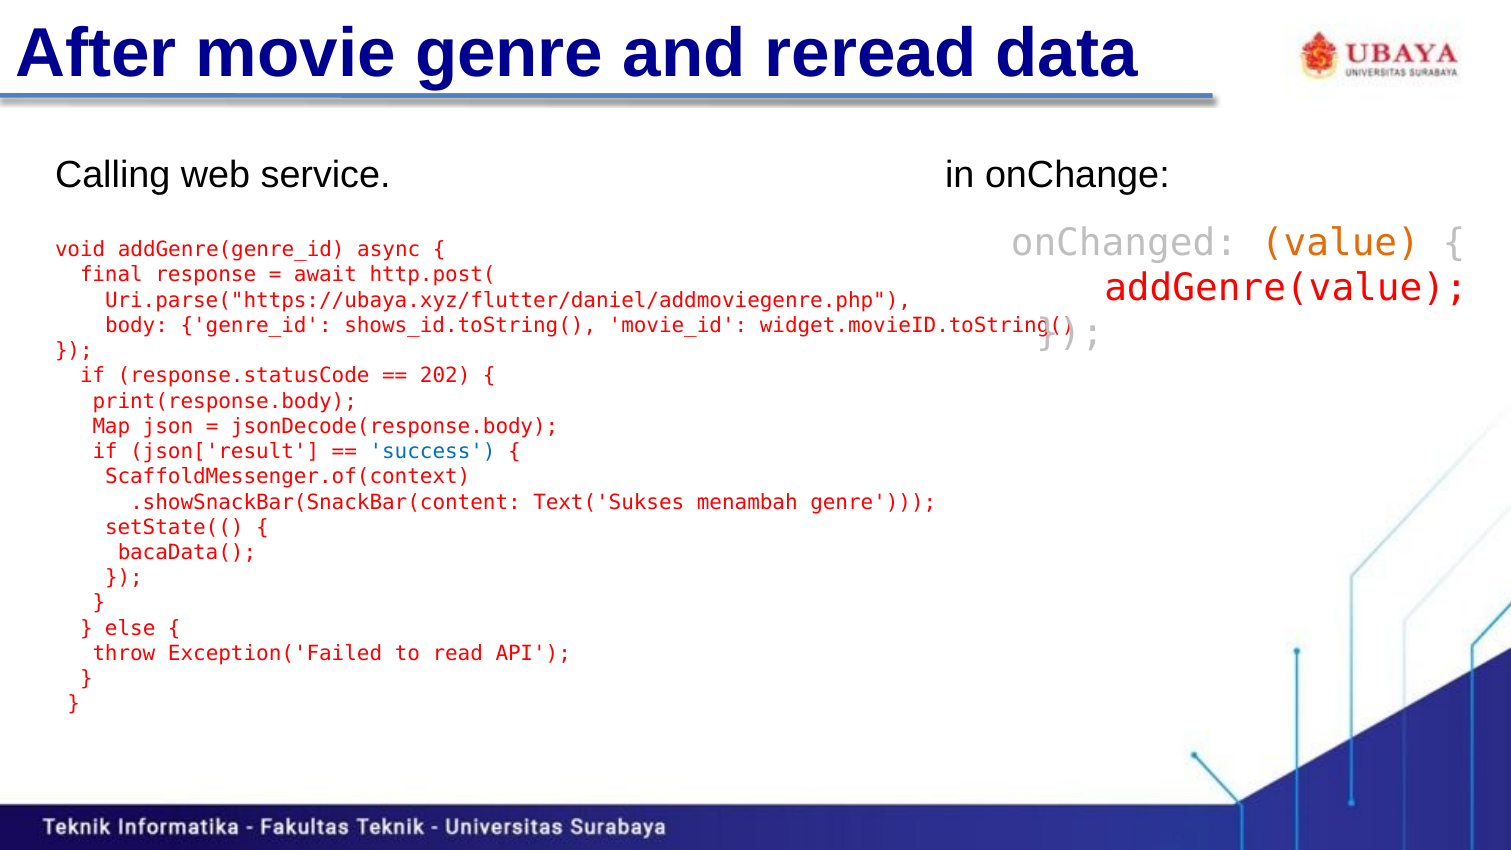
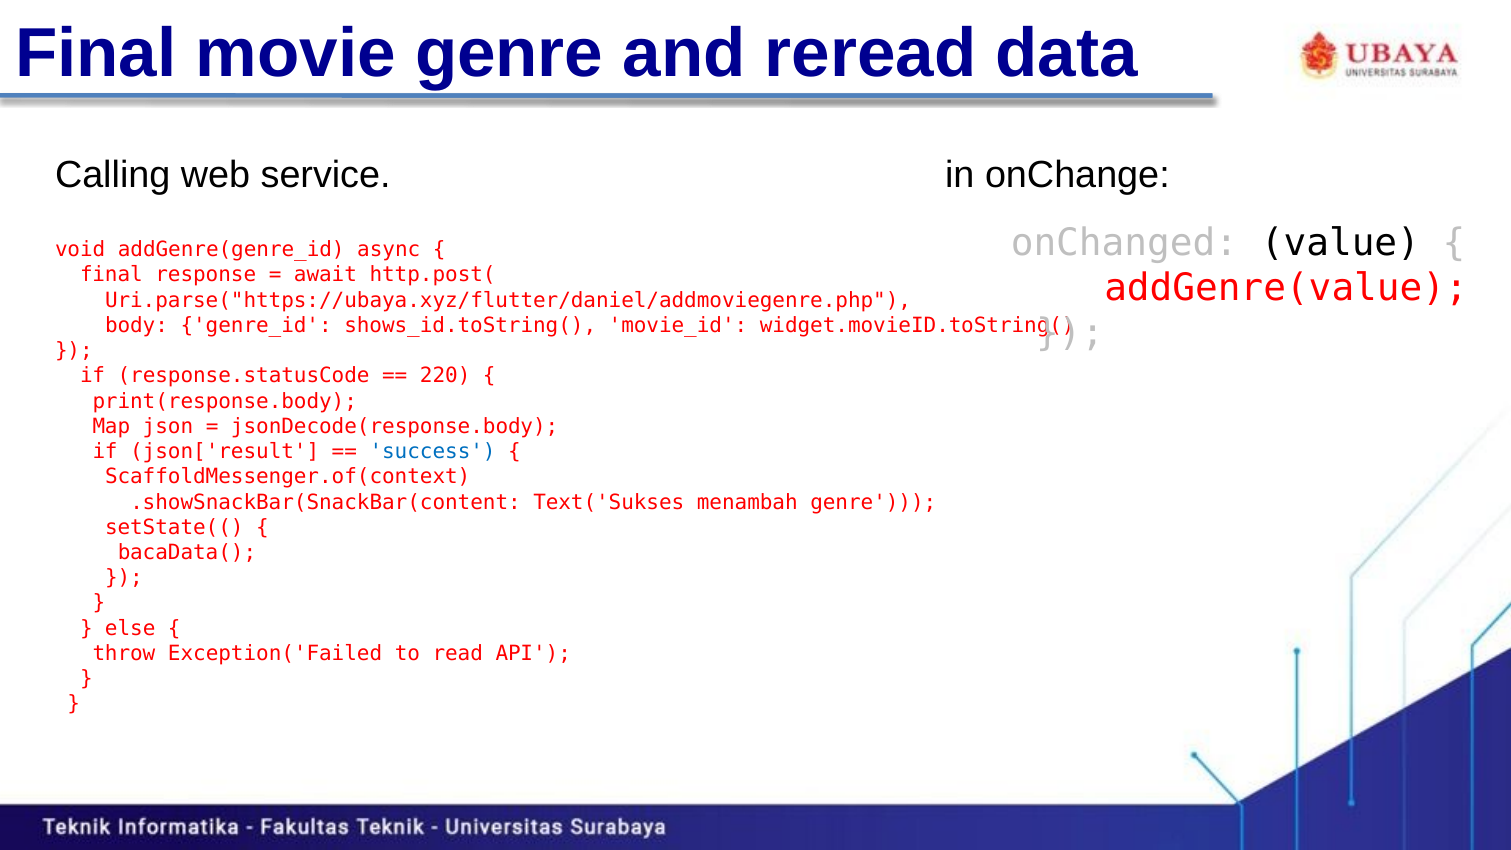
After: After -> Final (96, 54)
value colour: orange -> black (1340, 243)
202: 202 -> 220 (445, 376)
